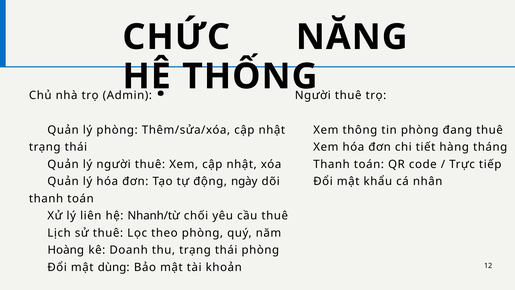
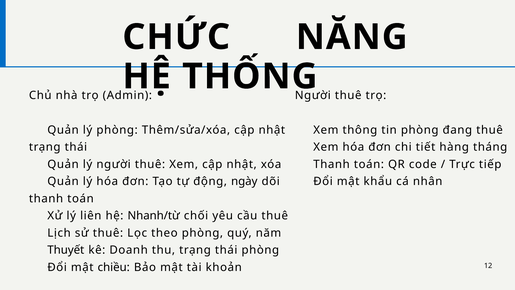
Hoàng: Hoàng -> Thuyết (66, 250)
dùng: dùng -> chiều (114, 267)
